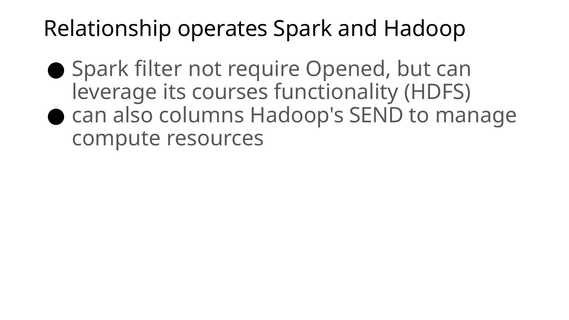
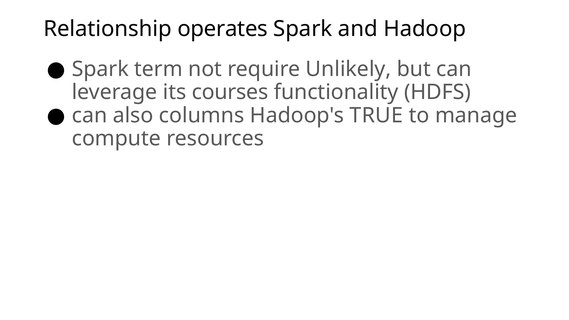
filter: filter -> term (159, 69)
Opened: Opened -> Unlikely (348, 69)
SEND: SEND -> TRUE (376, 115)
